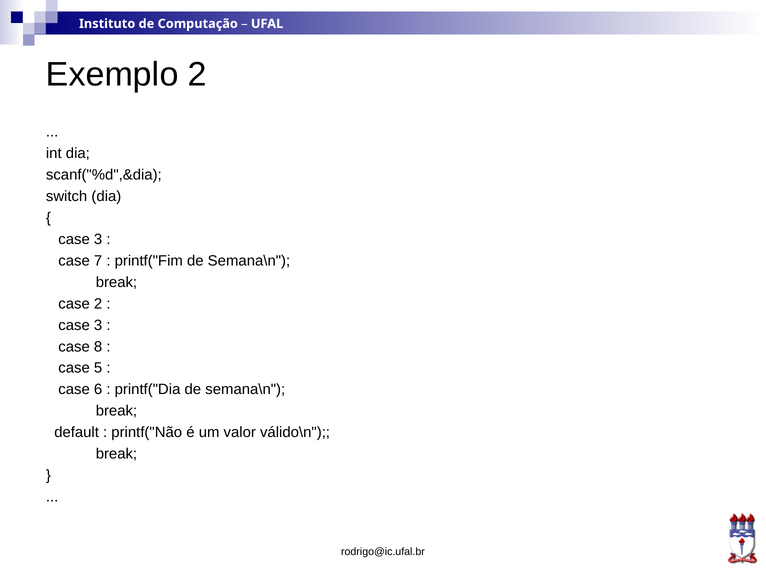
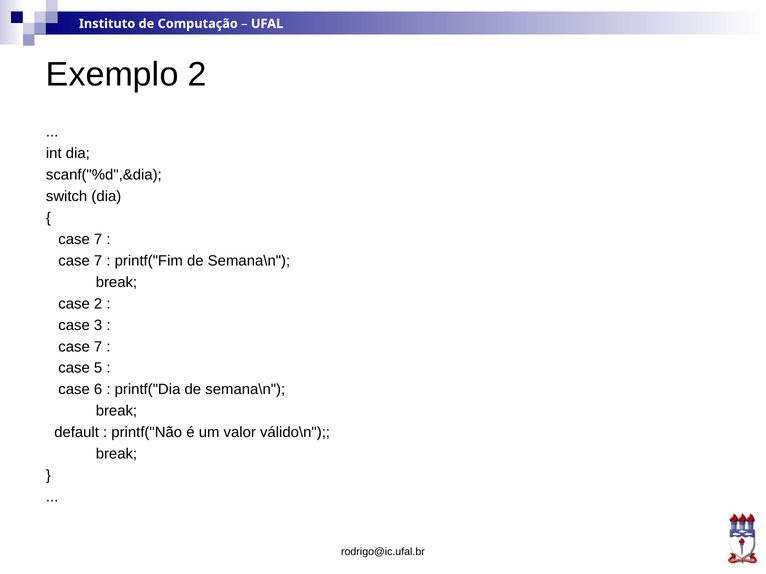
3: 3 -> 7 (98, 240)
8: 8 -> 7 (98, 347)
